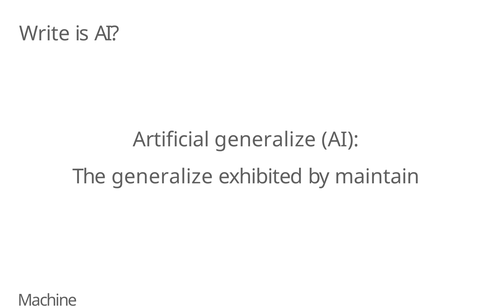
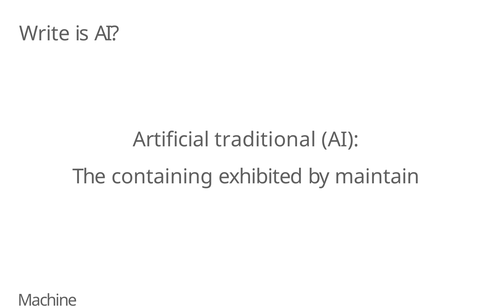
Artificial generalize: generalize -> traditional (265, 140)
The generalize: generalize -> containing (162, 177)
